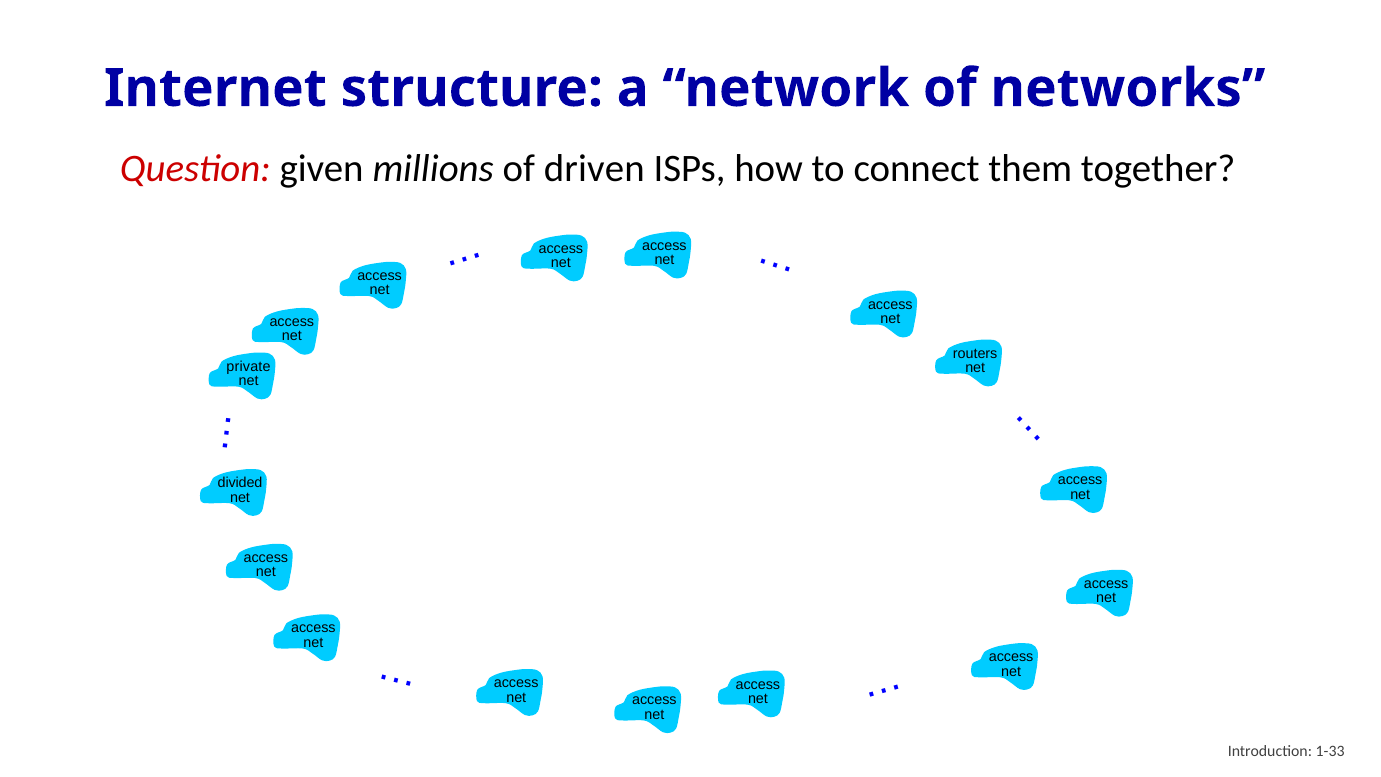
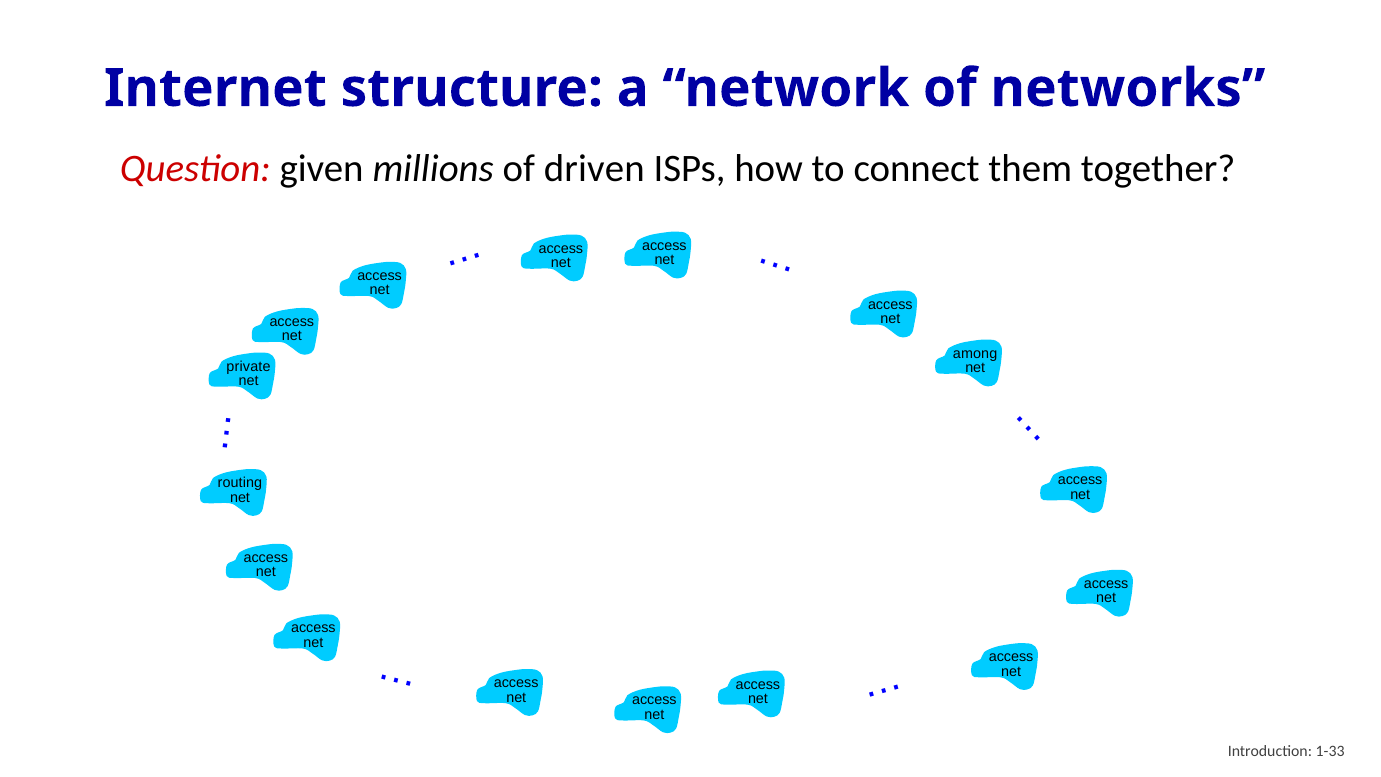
routers: routers -> among (975, 353)
divided: divided -> routing (240, 483)
